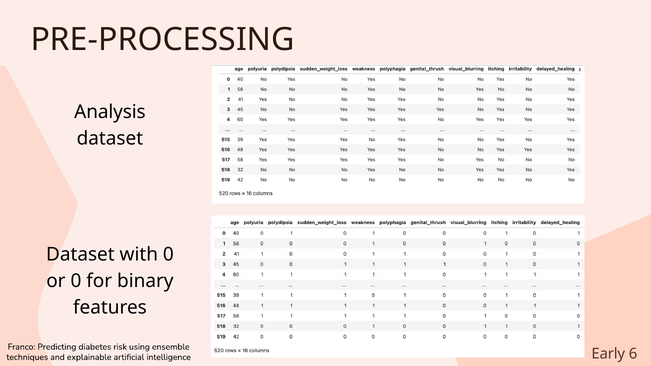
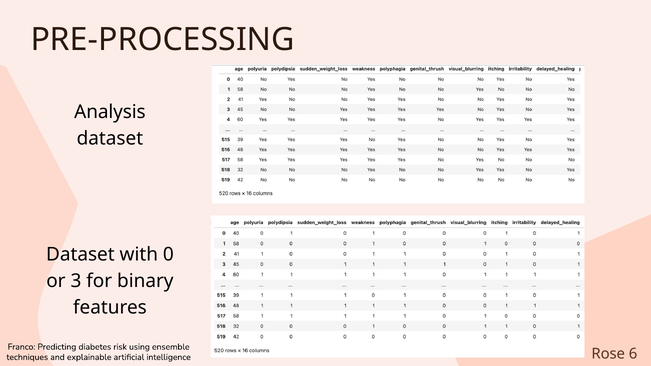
or 0: 0 -> 3 (76, 281)
Early: Early -> Rose (608, 354)
